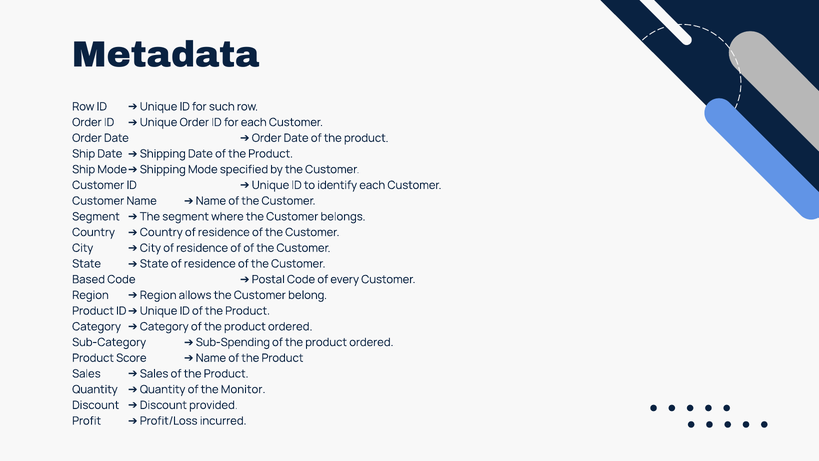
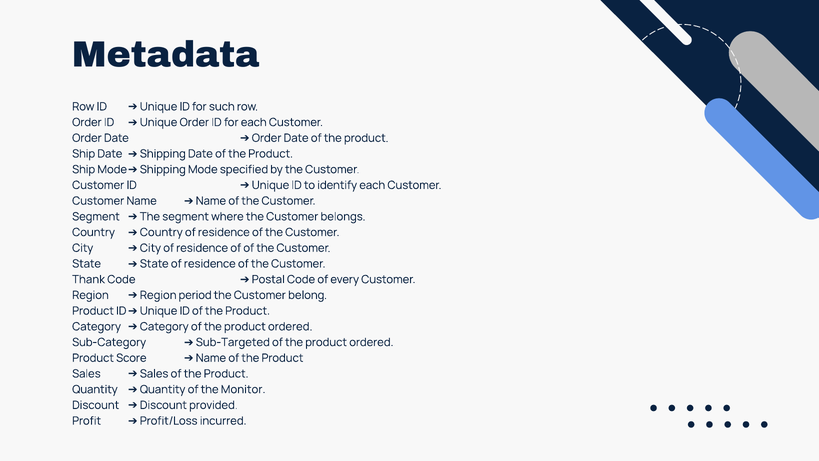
Based: Based -> Thank (89, 279)
allows: allows -> period (195, 295)
Sub-Spending: Sub-Spending -> Sub-Targeted (233, 342)
